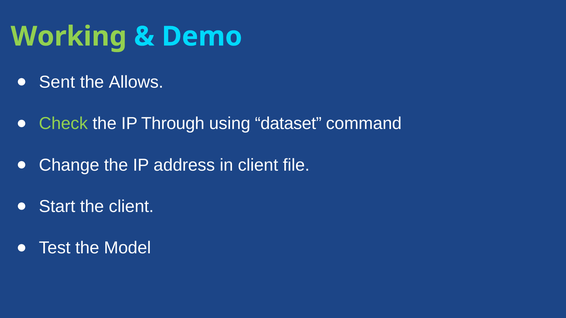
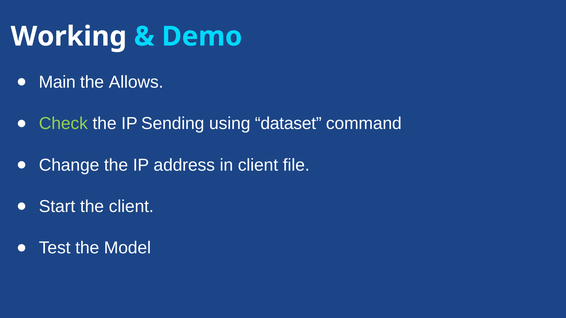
Working colour: light green -> white (69, 37)
Sent: Sent -> Main (57, 82)
Through: Through -> Sending (173, 124)
